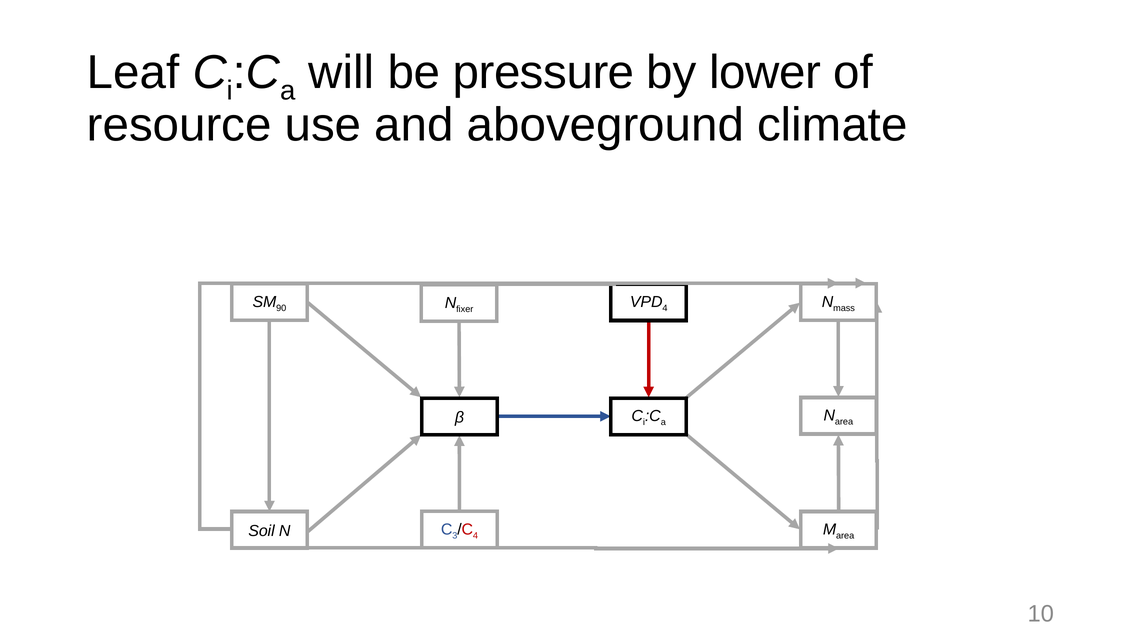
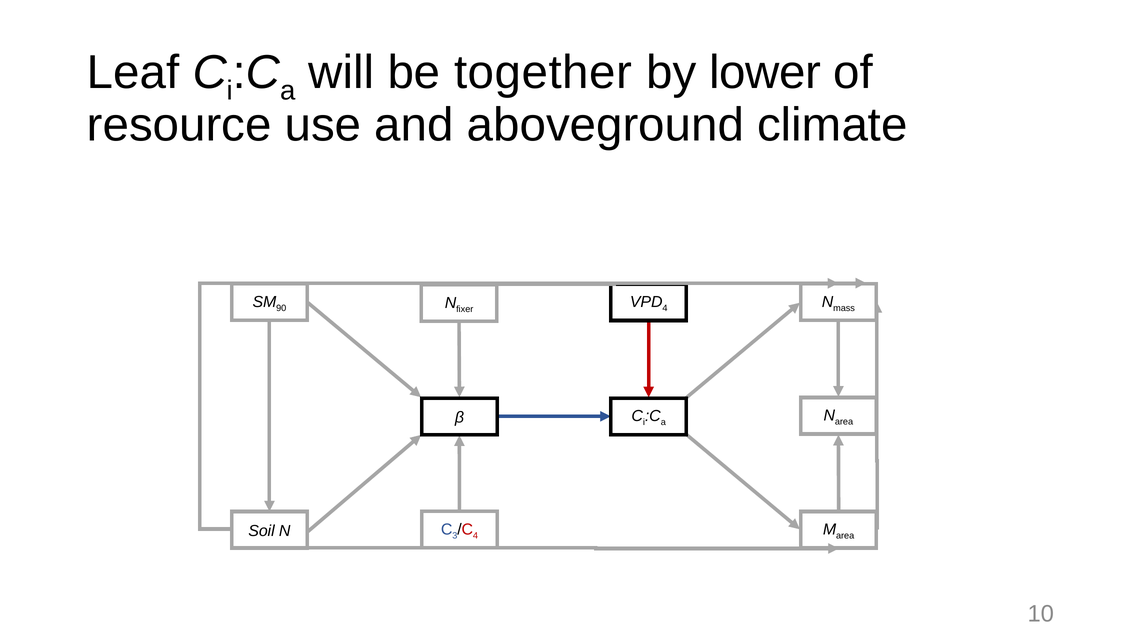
pressure: pressure -> together (543, 72)
